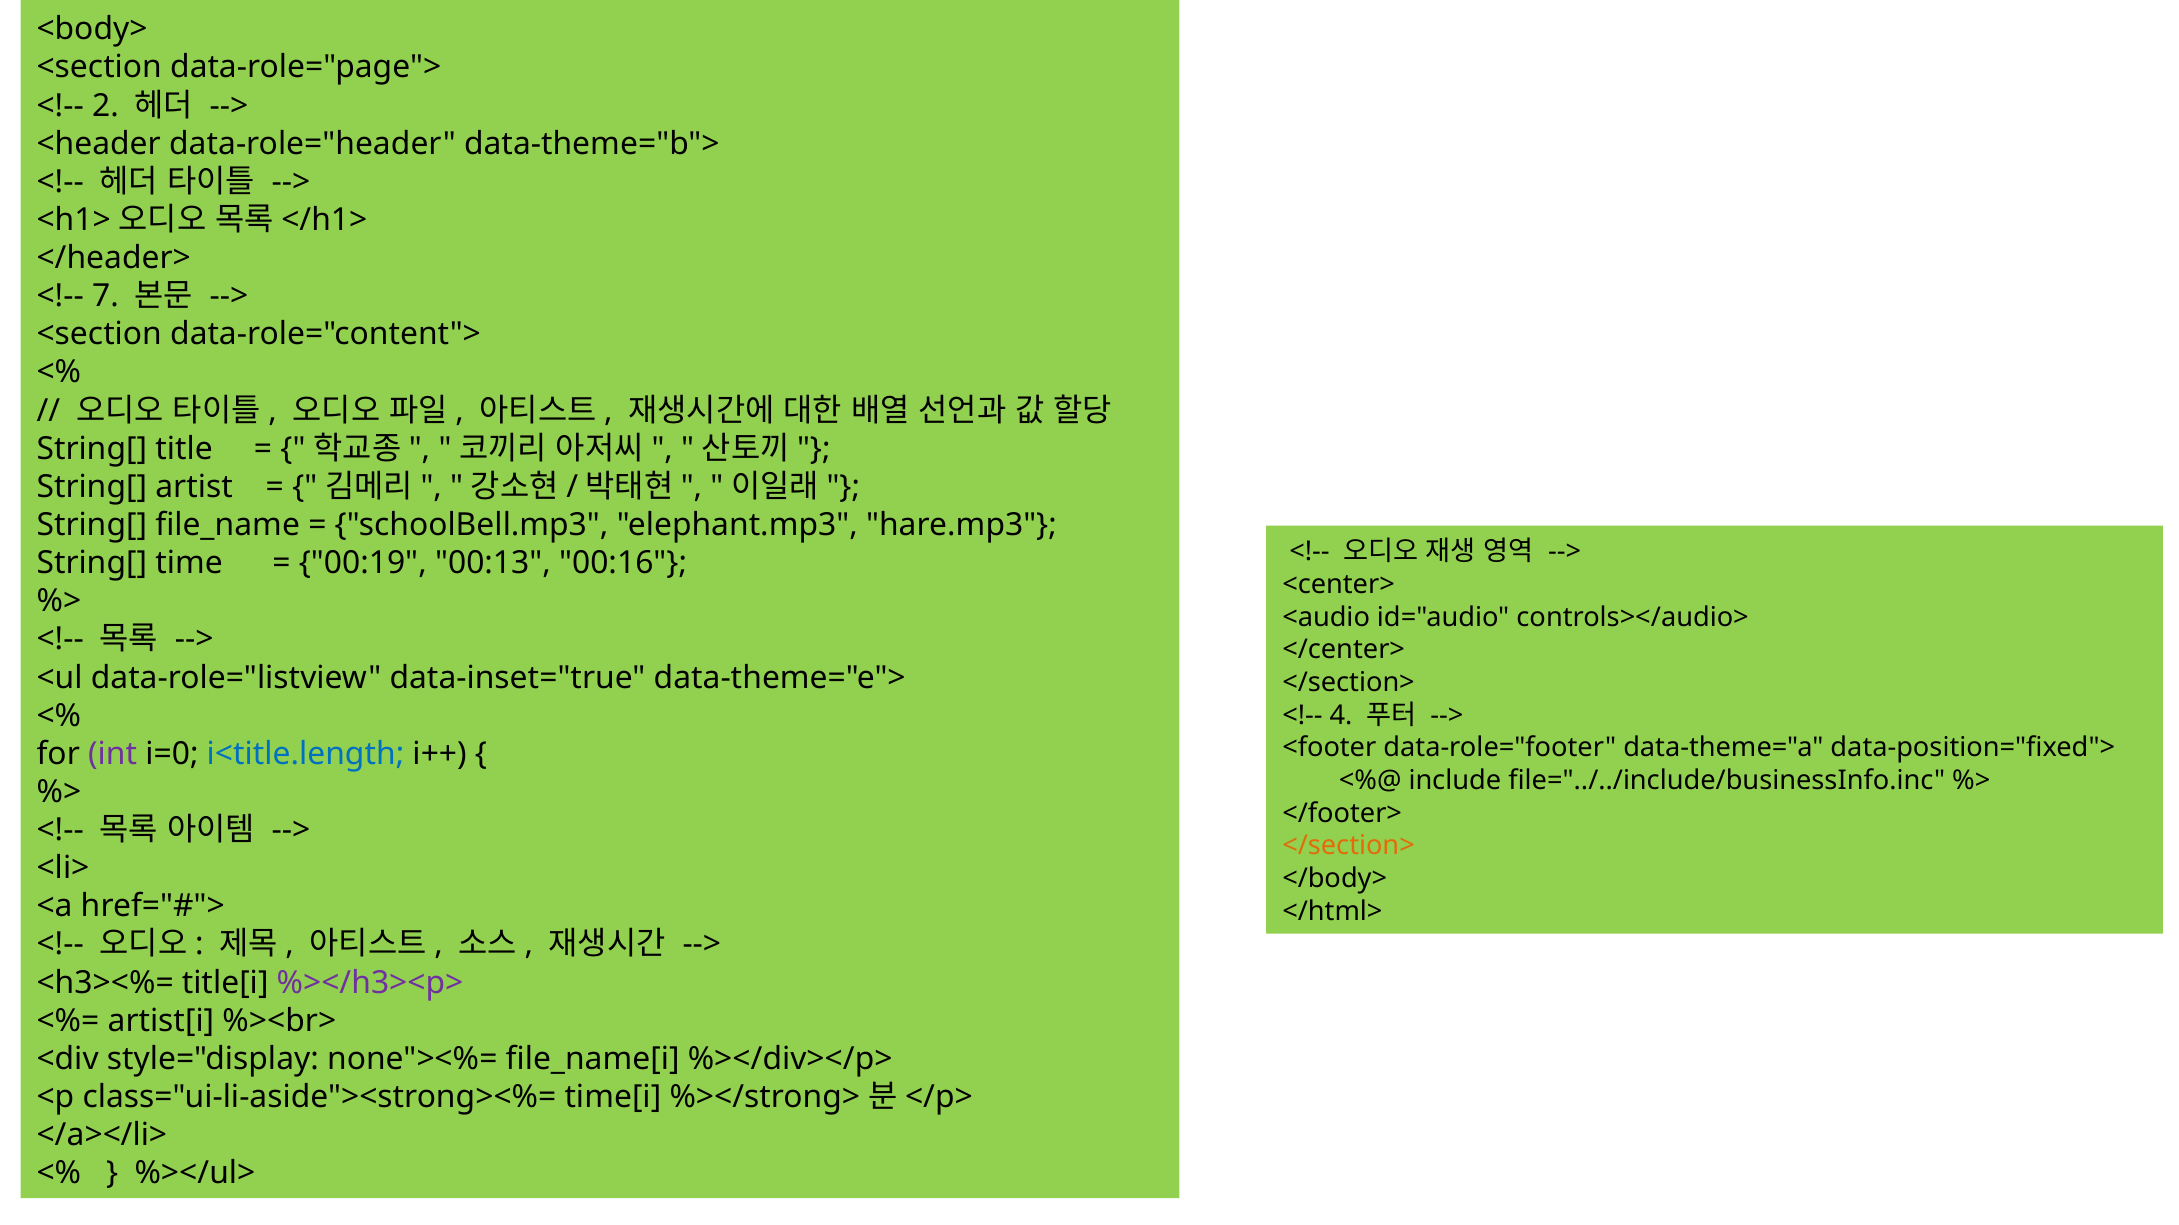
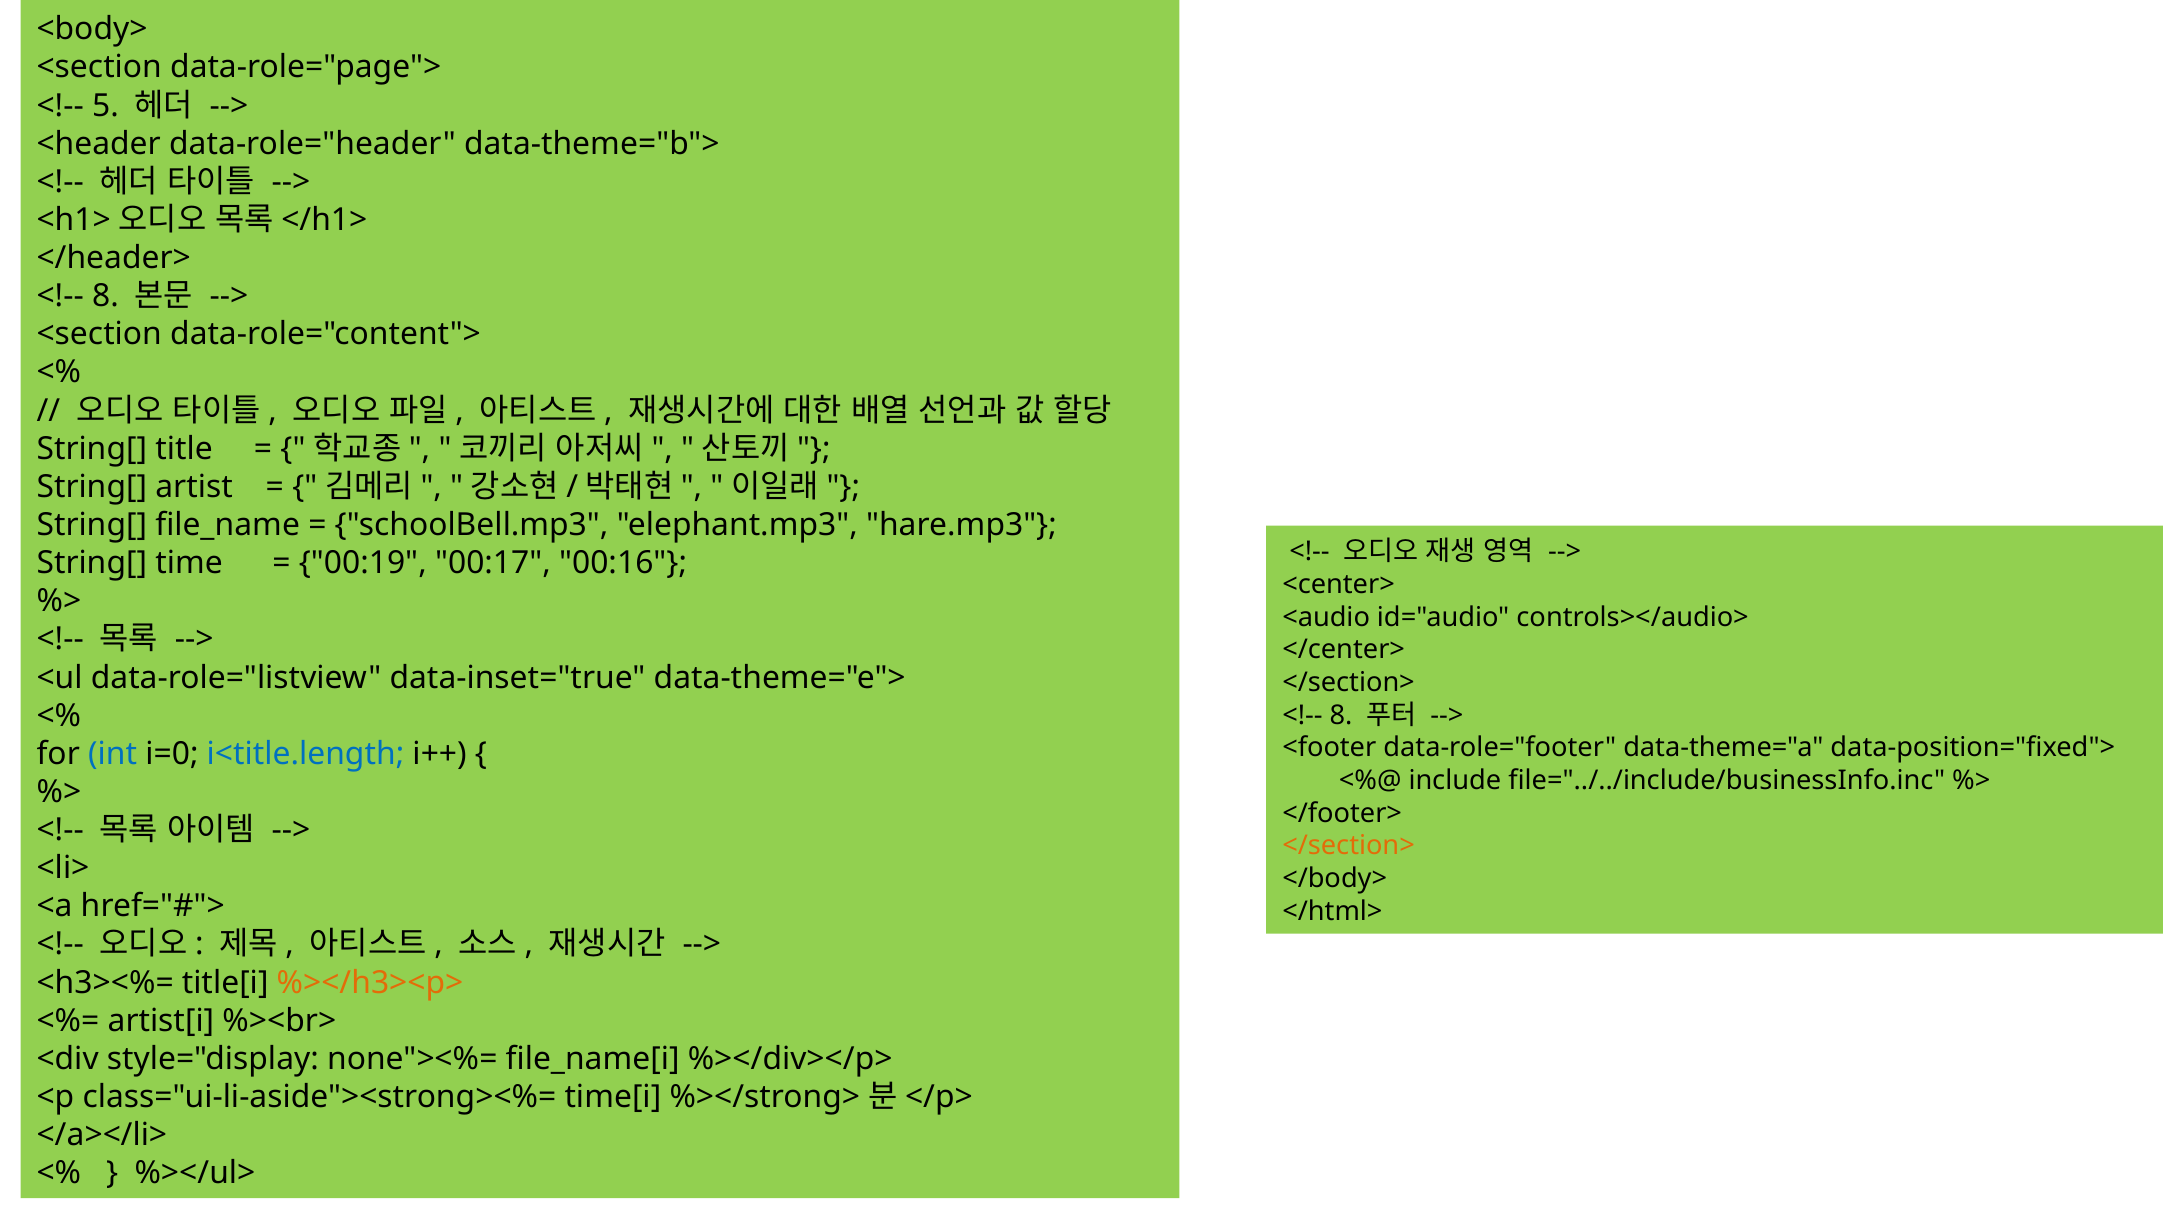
2: 2 -> 5 (105, 106)
7: 7 -> 8 (105, 296)
00:13: 00:13 -> 00:17 (493, 563)
4: 4 -> 8 (1341, 716)
int colour: purple -> blue (113, 754)
%></h3><p> colour: purple -> orange (370, 983)
